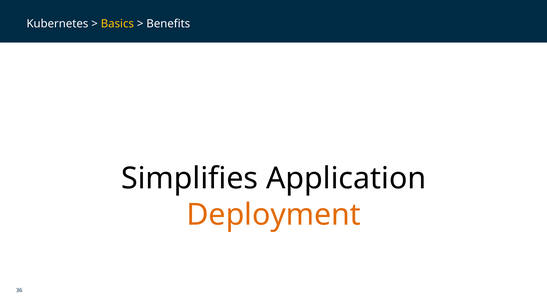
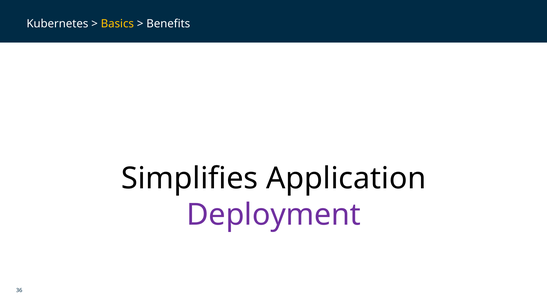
Deployment colour: orange -> purple (274, 215)
